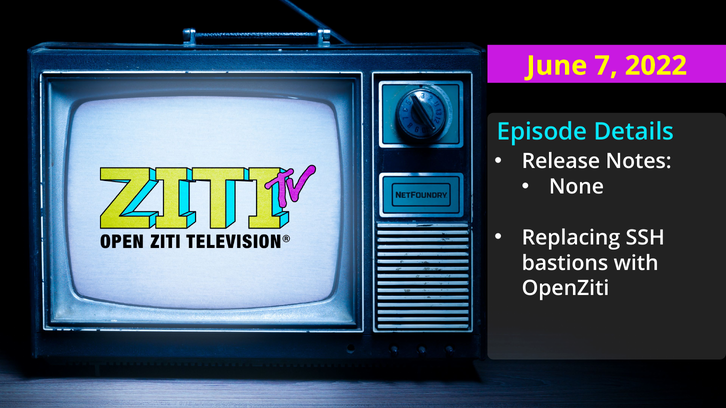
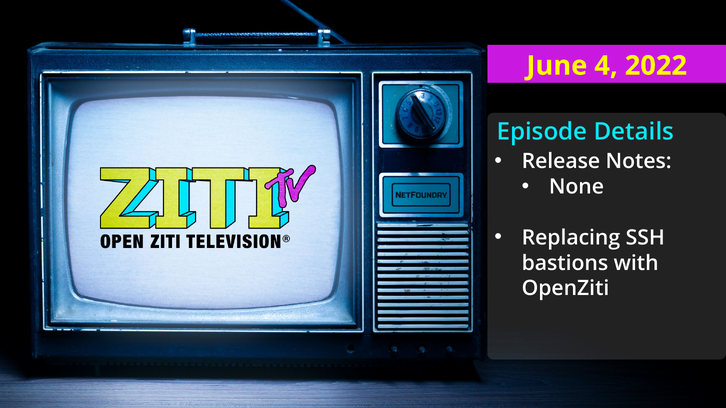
7: 7 -> 4 (606, 66)
